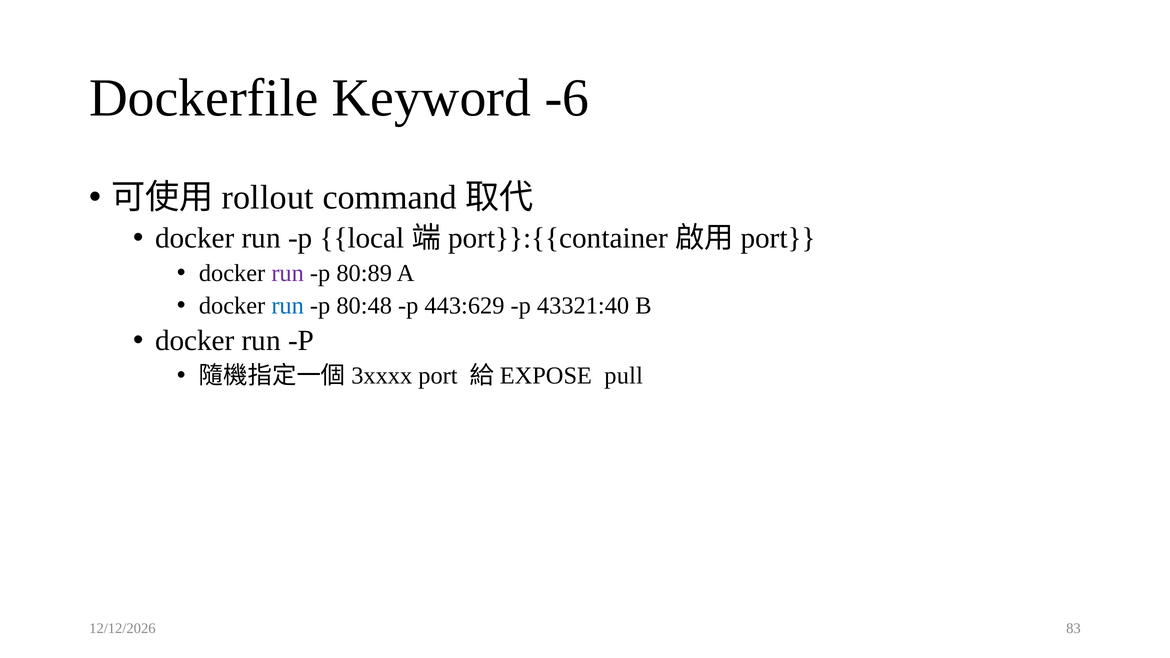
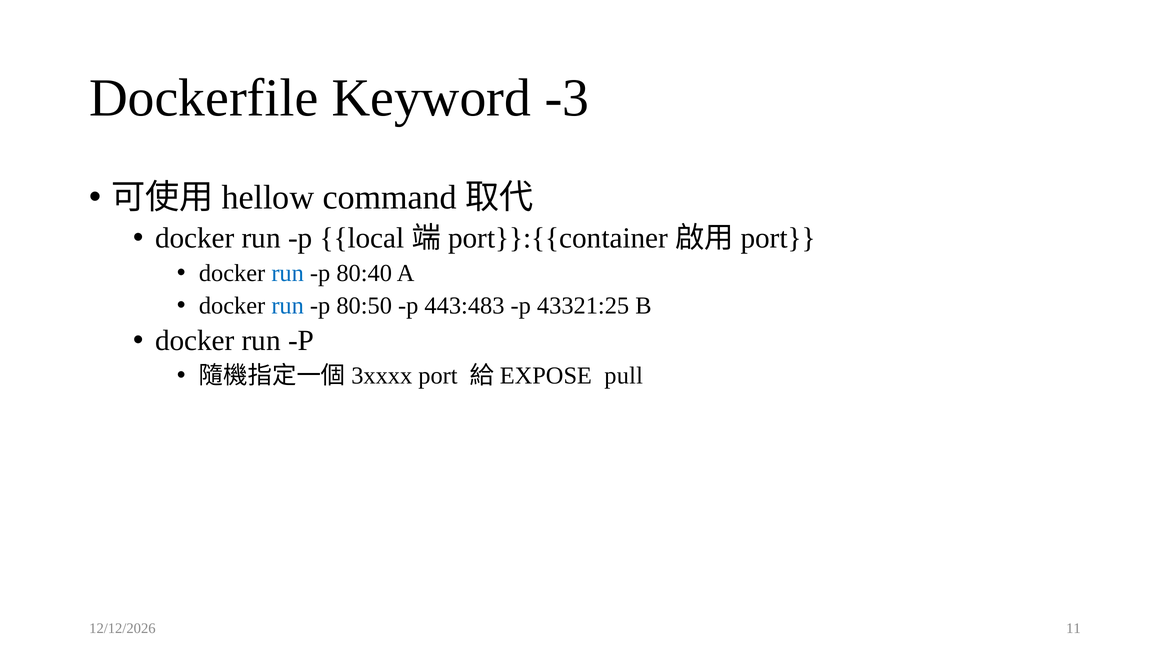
-6: -6 -> -3 (567, 98)
rollout: rollout -> hellow (268, 198)
run colour: purple -> blue (288, 273)
80:89: 80:89 -> 80:40 (364, 273)
80:48: 80:48 -> 80:50 (364, 306)
443:629: 443:629 -> 443:483 (464, 306)
43321:40: 43321:40 -> 43321:25 (583, 306)
83: 83 -> 11 (1073, 628)
